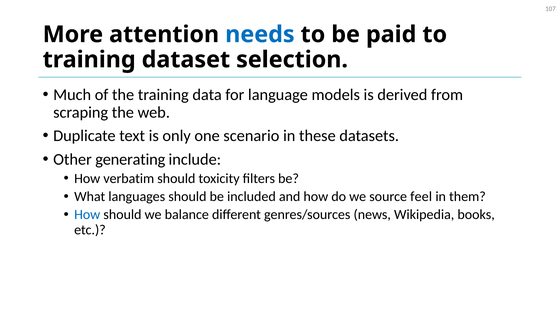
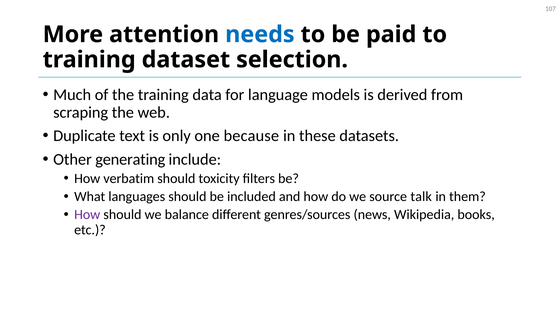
scenario: scenario -> because (251, 136)
feel: feel -> talk (421, 197)
How colour: blue -> purple (87, 215)
